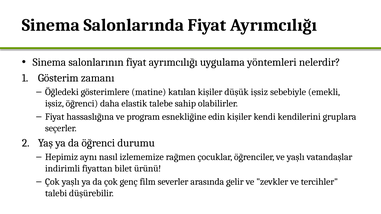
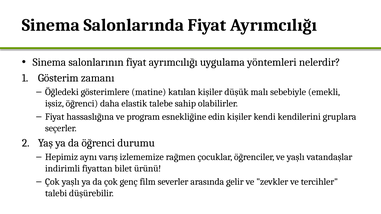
düşük işsiz: işsiz -> malı (259, 92)
nasıl: nasıl -> varış (108, 157)
